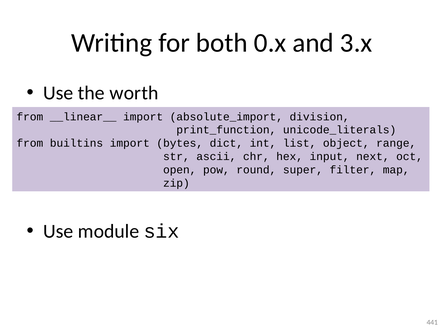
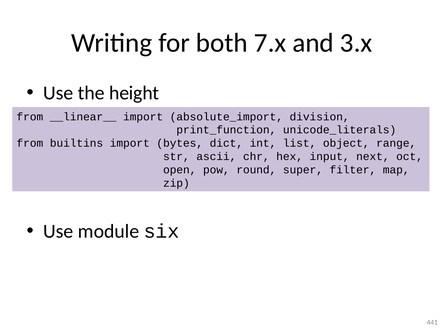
0.x: 0.x -> 7.x (270, 43)
worth: worth -> height (134, 93)
